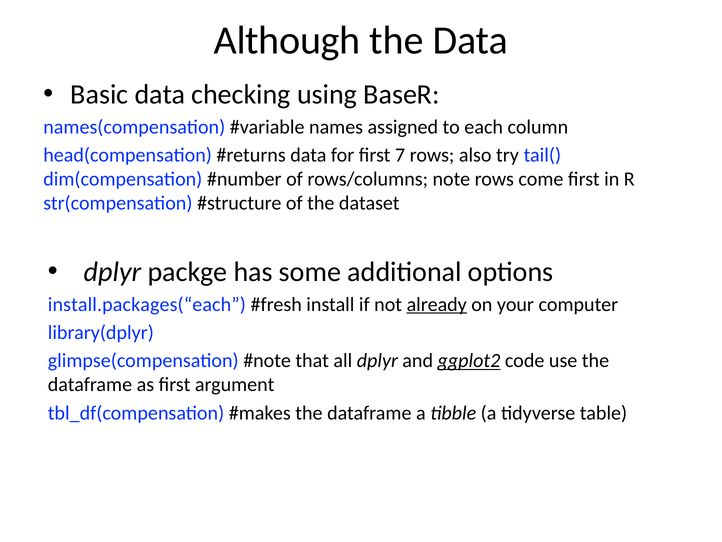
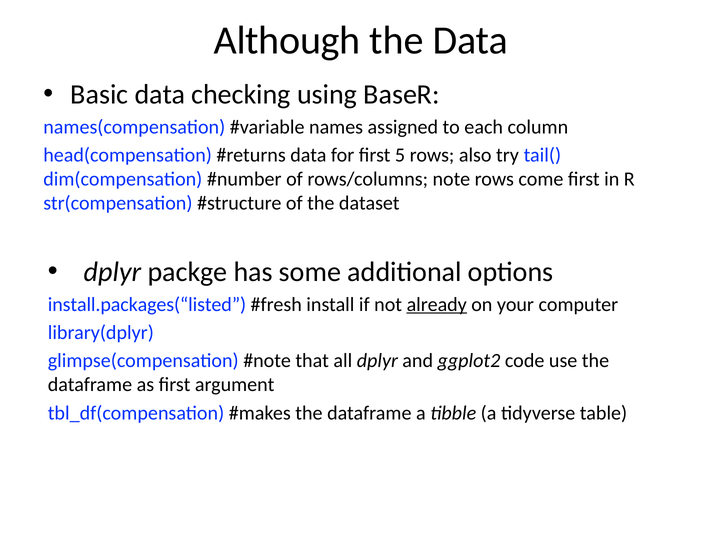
7: 7 -> 5 (400, 155)
install.packages(“each: install.packages(“each -> install.packages(“listed (147, 304)
ggplot2 underline: present -> none (469, 360)
